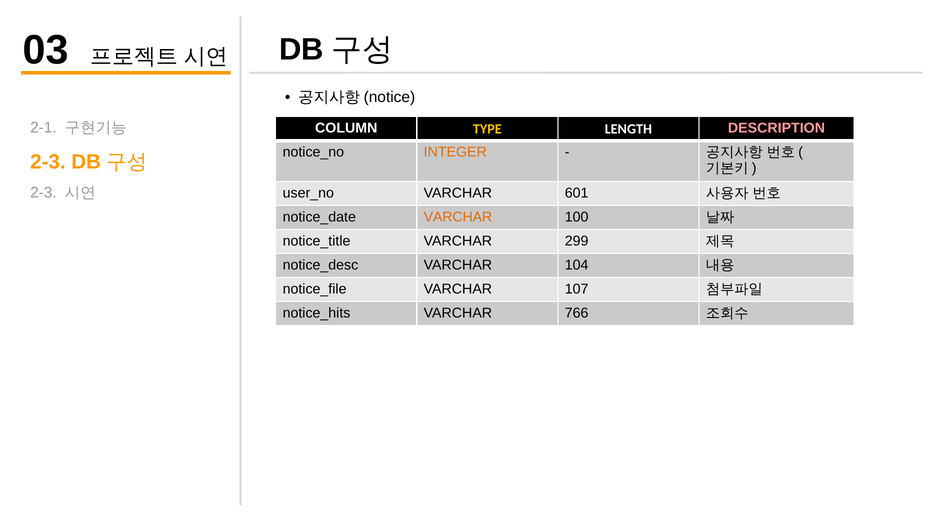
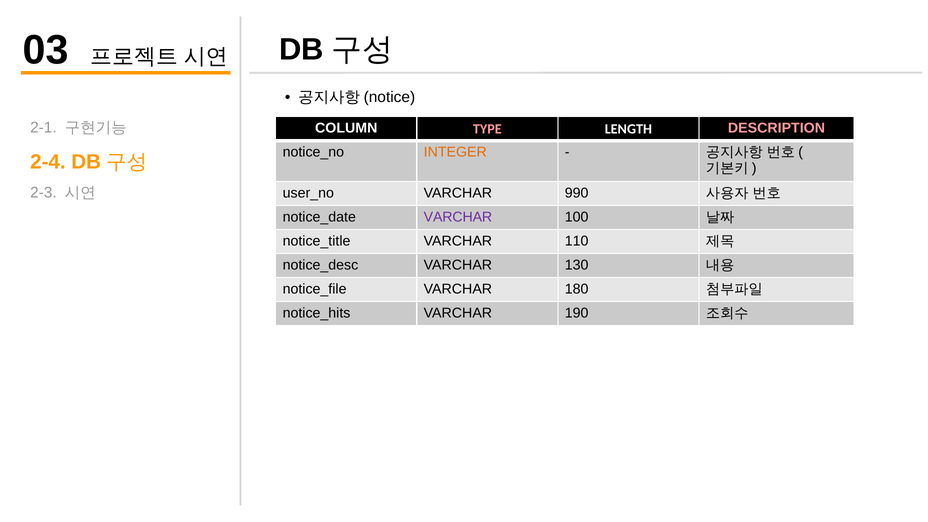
TYPE colour: yellow -> pink (487, 129)
2-3: 2-3 -> 2-4 (48, 162)
601: 601 -> 990 (577, 193)
VARCHAR colour: orange -> purple (458, 217)
299: 299 -> 110 (577, 241)
104: 104 -> 130 (577, 265)
107: 107 -> 180 (577, 289)
766: 766 -> 190 (577, 313)
